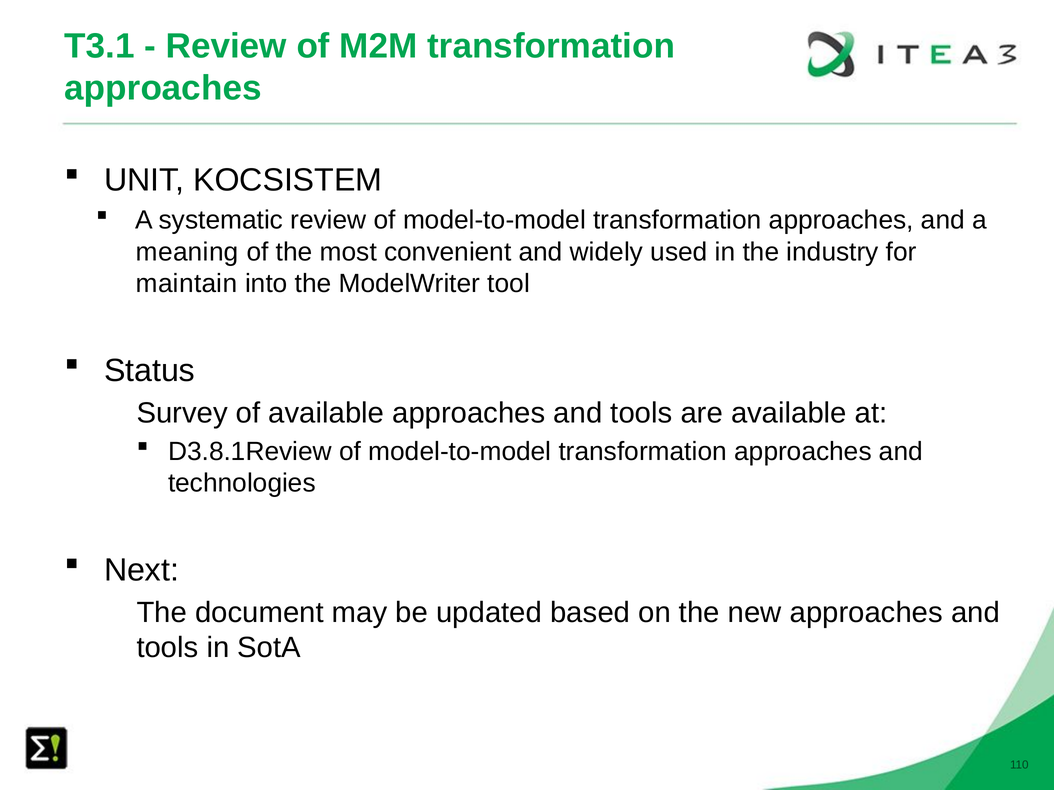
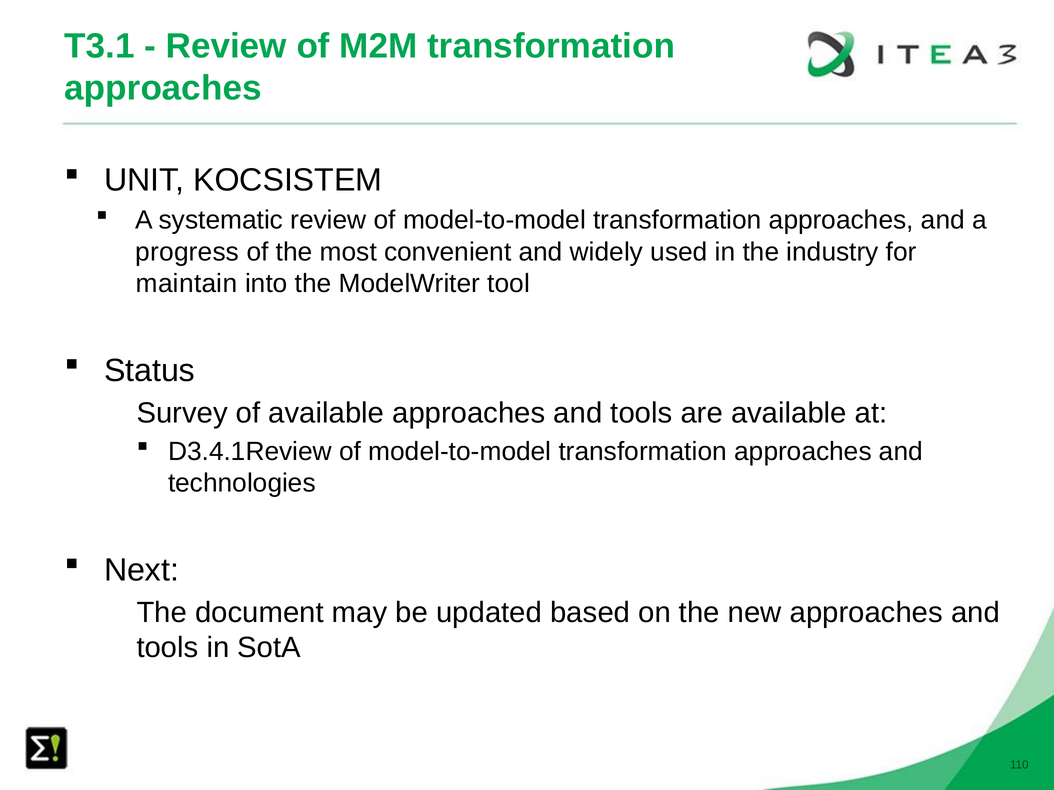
meaning: meaning -> progress (187, 252)
D3.8.1Review: D3.8.1Review -> D3.4.1Review (250, 452)
